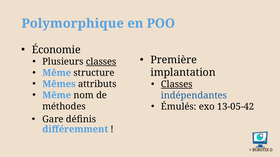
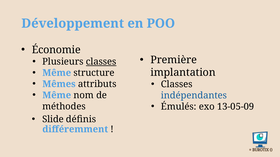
Polymorphique: Polymorphique -> Développement (73, 24)
Classes underline: present -> none (177, 85)
13-05-42: 13-05-42 -> 13-05-09 (236, 107)
Gare: Gare -> Slide (53, 120)
